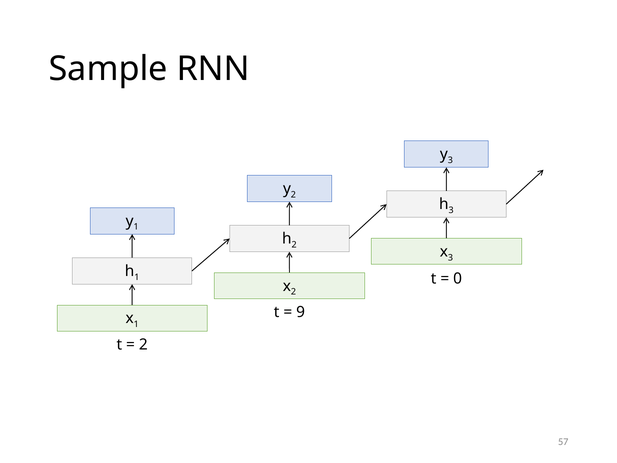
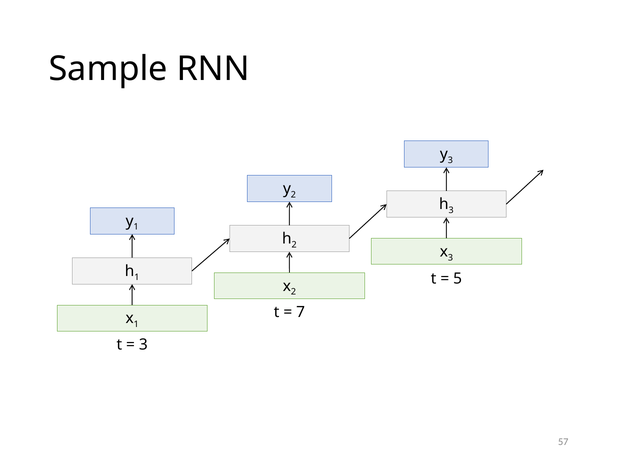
0: 0 -> 5 (458, 278)
9: 9 -> 7 (301, 312)
2: 2 -> 3 (143, 344)
